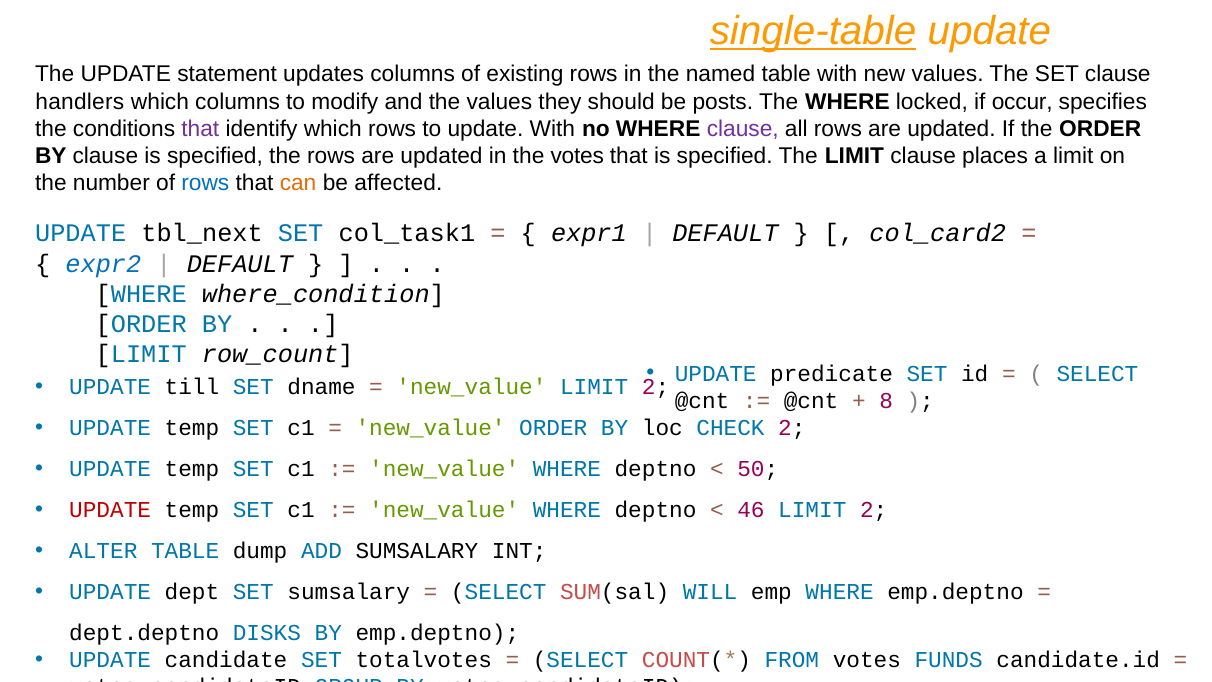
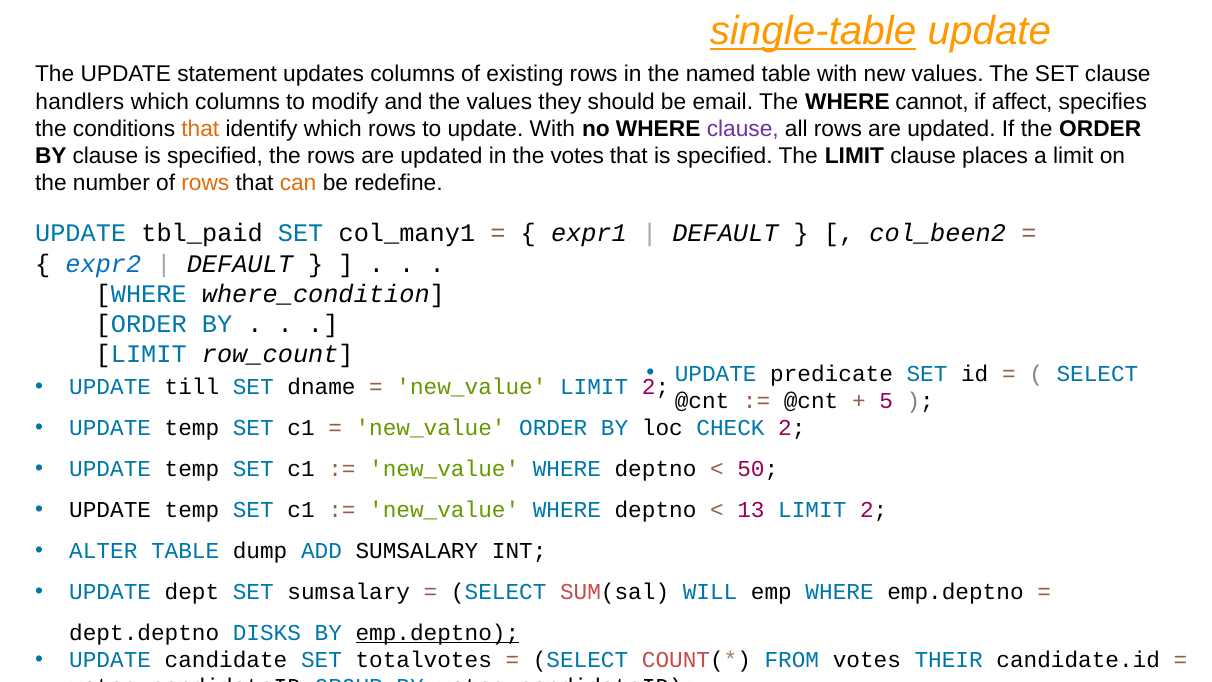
posts: posts -> email (723, 101)
locked: locked -> cannot (932, 101)
occur: occur -> affect (1022, 101)
that colour: purple -> orange (200, 129)
rows colour: blue -> orange (205, 183)
affected: affected -> redefine (398, 183)
tbl_next: tbl_next -> tbl_paid (202, 233)
col_task1: col_task1 -> col_many1 (407, 233)
col_card2: col_card2 -> col_been2 (938, 233)
8: 8 -> 5 (886, 401)
UPDATE colour: red -> black (110, 510)
46: 46 -> 13 (751, 510)
emp.deptno underline: none -> present (437, 632)
FUNDS: FUNDS -> THEIR (949, 660)
